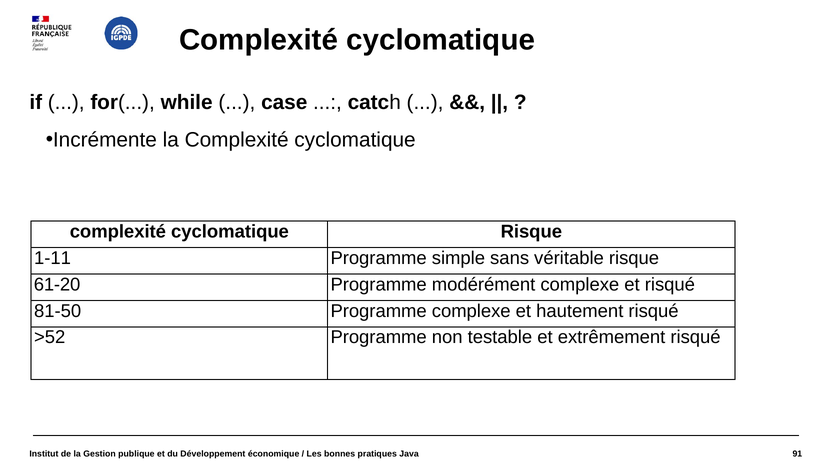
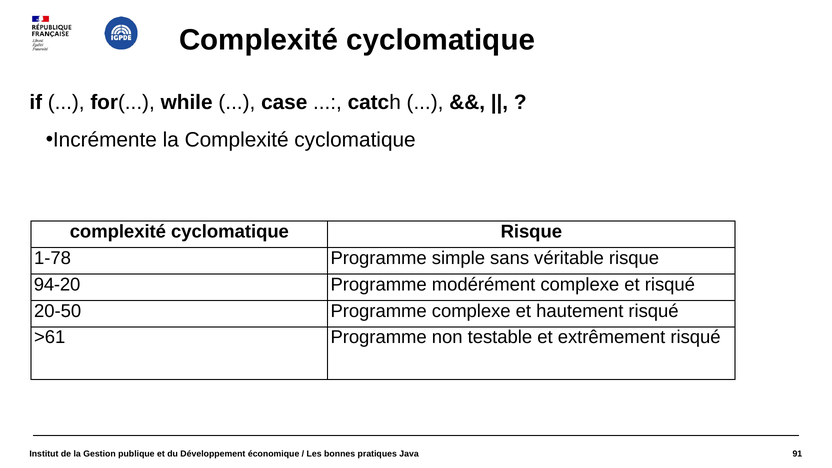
1-11: 1-11 -> 1-78 (53, 258)
61-20: 61-20 -> 94-20 (57, 285)
81-50: 81-50 -> 20-50 (58, 311)
>52: >52 -> >61 (50, 337)
